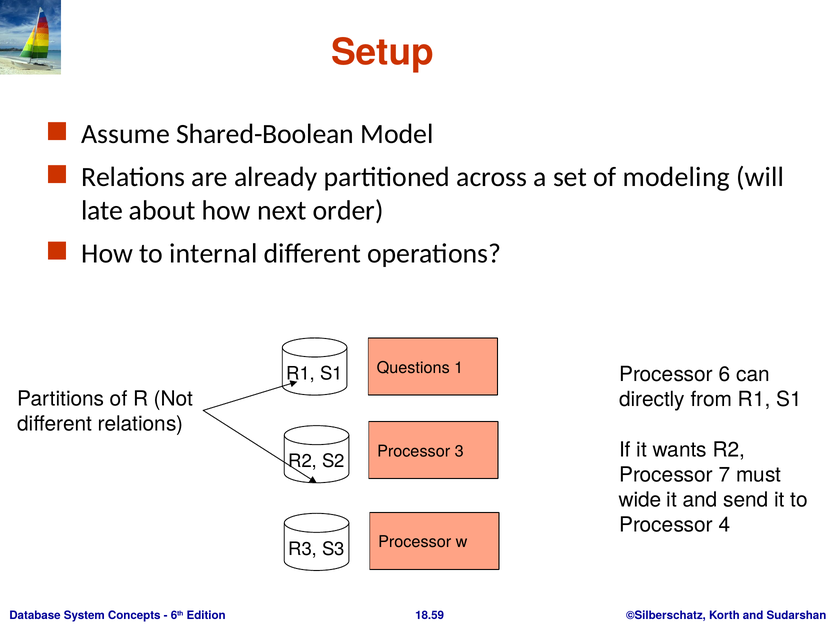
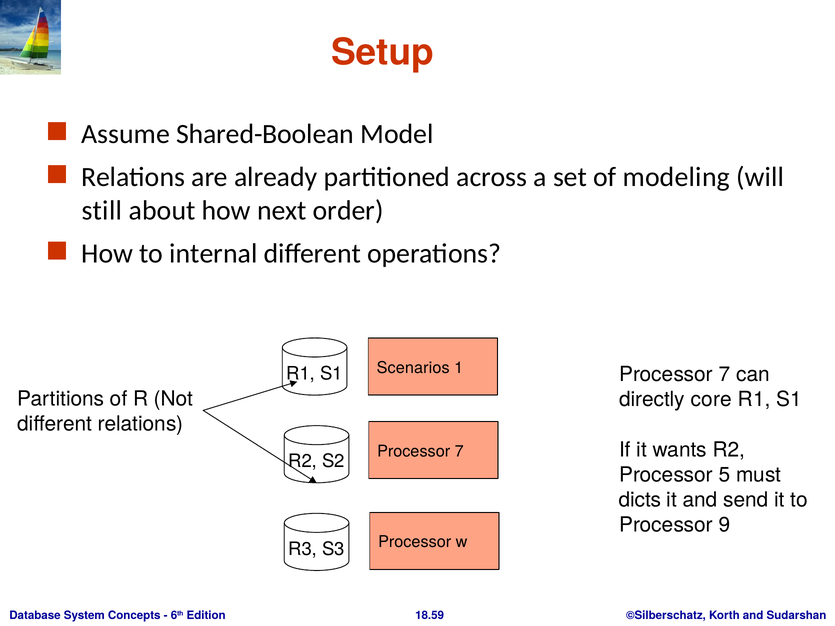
late: late -> still (102, 211)
Questions: Questions -> Scenarios (413, 368)
6: 6 -> 7 (725, 375)
from: from -> core (711, 400)
3: 3 -> 7 (459, 451)
7: 7 -> 5 (725, 475)
wide: wide -> dicts (640, 500)
4: 4 -> 9 (725, 525)
